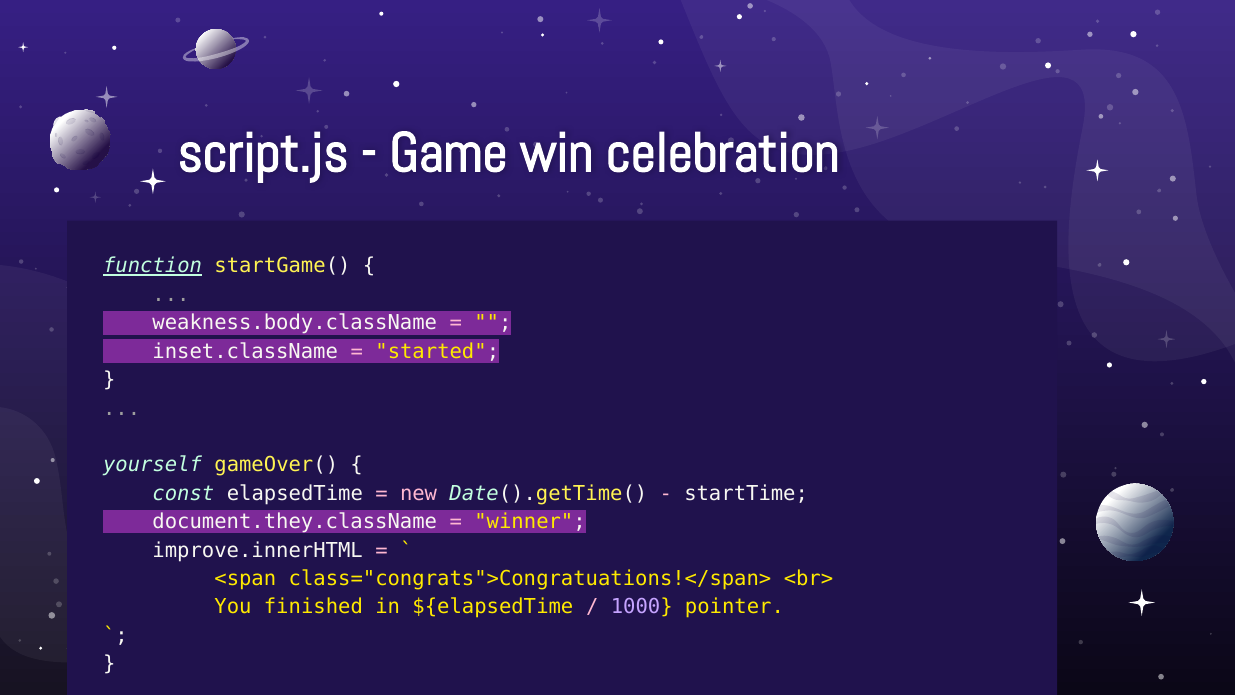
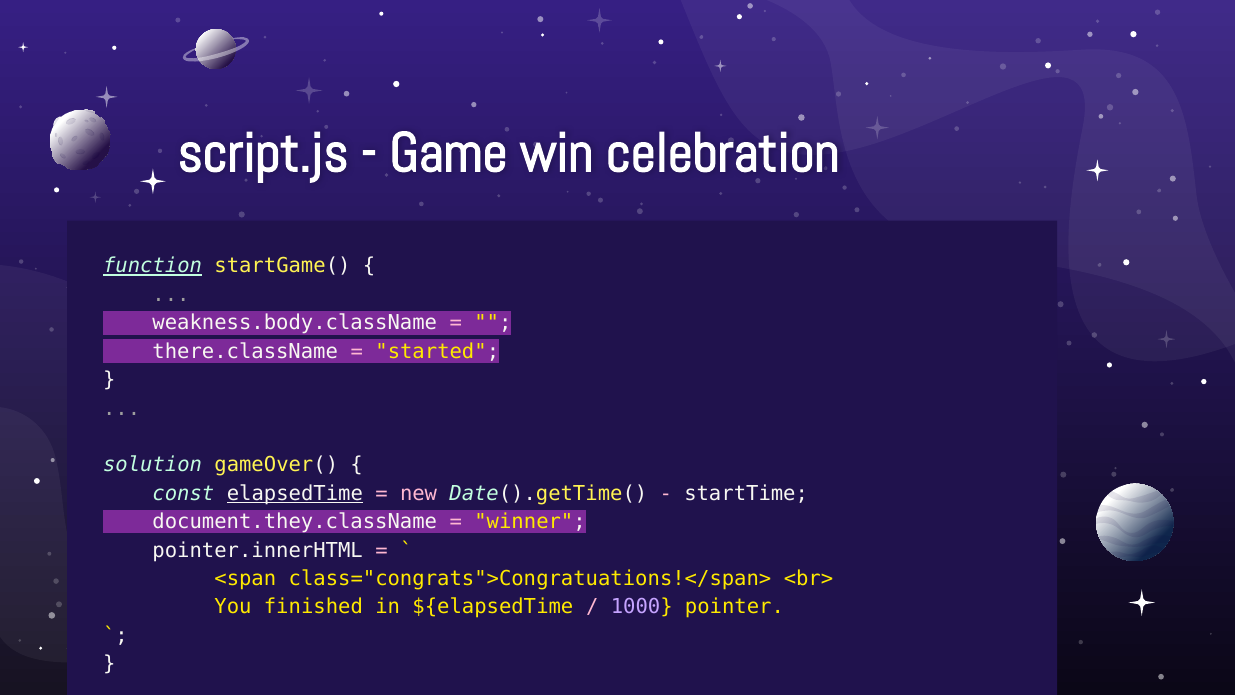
inset.className: inset.className -> there.className (245, 351)
yourself: yourself -> solution (153, 465)
elapsedTime underline: none -> present (295, 493)
improve.innerHTML: improve.innerHTML -> pointer.innerHTML (258, 550)
